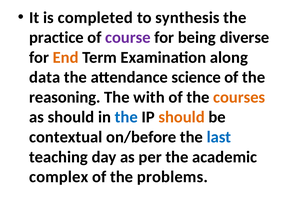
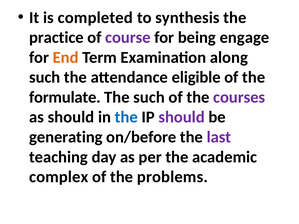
diverse: diverse -> engage (244, 38)
data: data -> such (45, 77)
science: science -> eligible (196, 77)
reasoning: reasoning -> formulate (65, 97)
The with: with -> such (149, 97)
courses colour: orange -> purple (239, 97)
should colour: orange -> purple (182, 117)
contextual: contextual -> generating (66, 137)
last colour: blue -> purple (219, 137)
